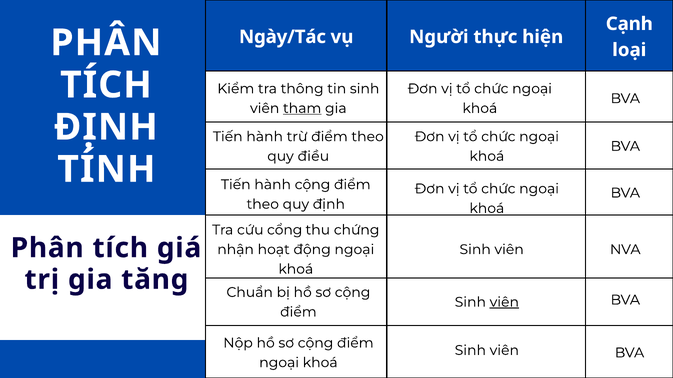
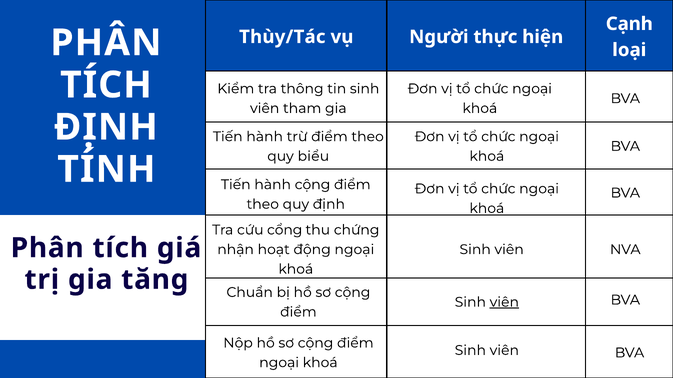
Ngày/Tác: Ngày/Tác -> Thùy/Tác (282, 37)
tham underline: present -> none (302, 108)
điều: điều -> biểu (313, 156)
